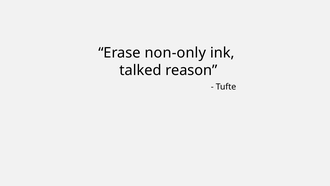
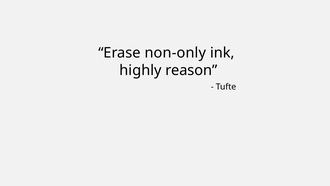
talked: talked -> highly (140, 70)
